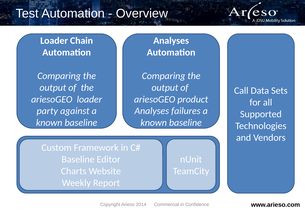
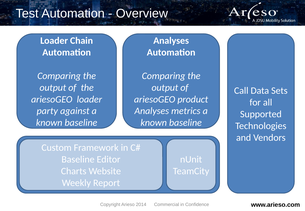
failures: failures -> metrics (186, 111)
